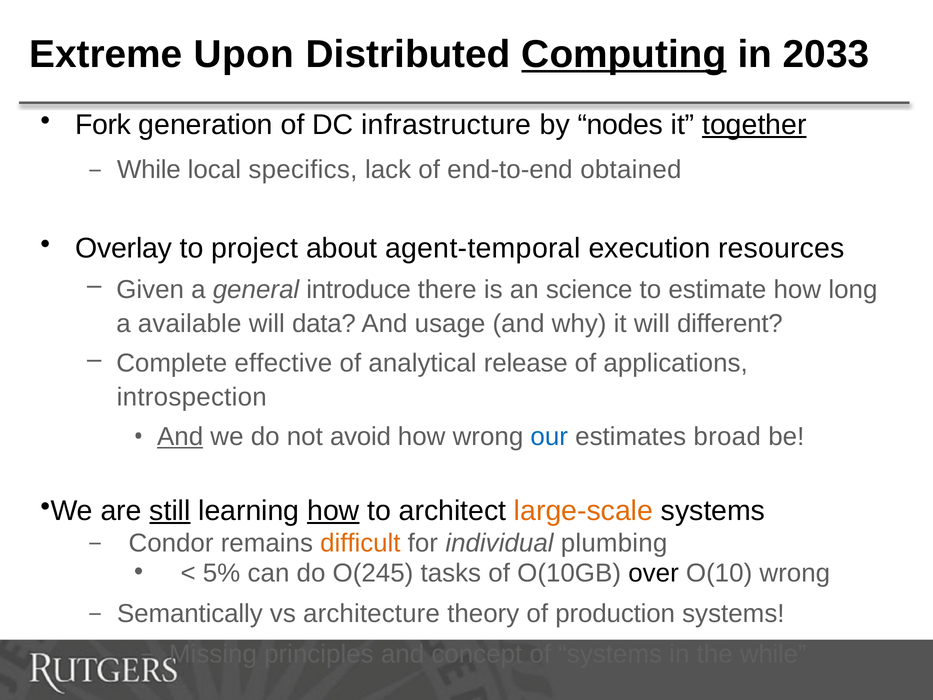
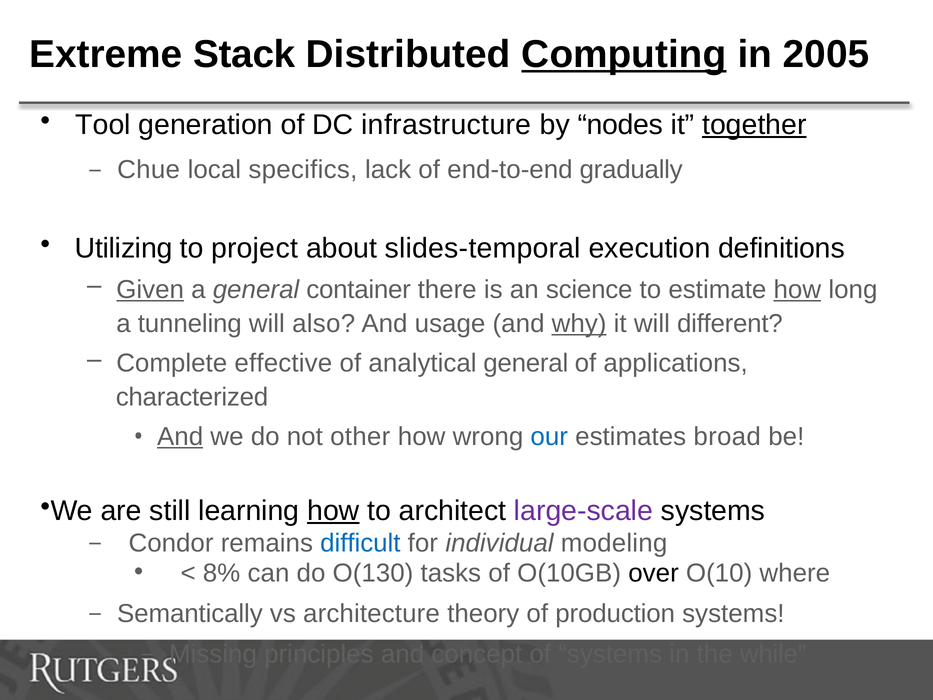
Upon: Upon -> Stack (244, 54)
2033: 2033 -> 2005 (826, 54)
Fork: Fork -> Tool (103, 125)
While: While -> Chue (149, 170)
obtained: obtained -> gradually (631, 170)
Overlay: Overlay -> Utilizing (124, 248)
agent-temporal: agent-temporal -> slides-temporal (483, 248)
resources: resources -> definitions (782, 248)
Given underline: none -> present (150, 289)
introduce: introduce -> container (359, 289)
how underline: none -> present (797, 289)
available: available -> tunneling (190, 324)
data: data -> also (324, 324)
why underline: none -> present (579, 324)
analytical release: release -> general (526, 363)
introspection: introspection -> characterized (192, 397)
avoid: avoid -> other (360, 437)
still underline: present -> none (170, 511)
large-scale colour: orange -> purple (584, 511)
difficult colour: orange -> blue (360, 543)
plumbing: plumbing -> modeling (614, 543)
5%: 5% -> 8% (222, 573)
O(245: O(245 -> O(130 (373, 573)
O(10 wrong: wrong -> where (795, 573)
